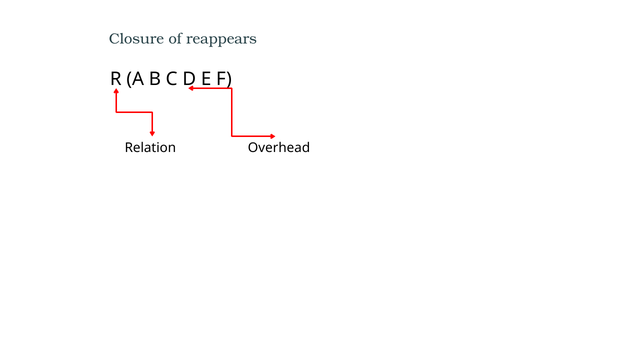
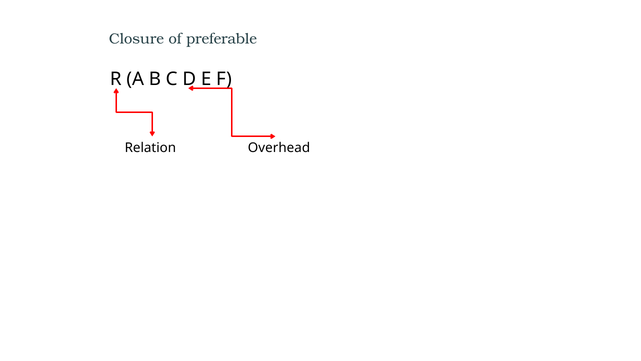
reappears: reappears -> preferable (222, 39)
